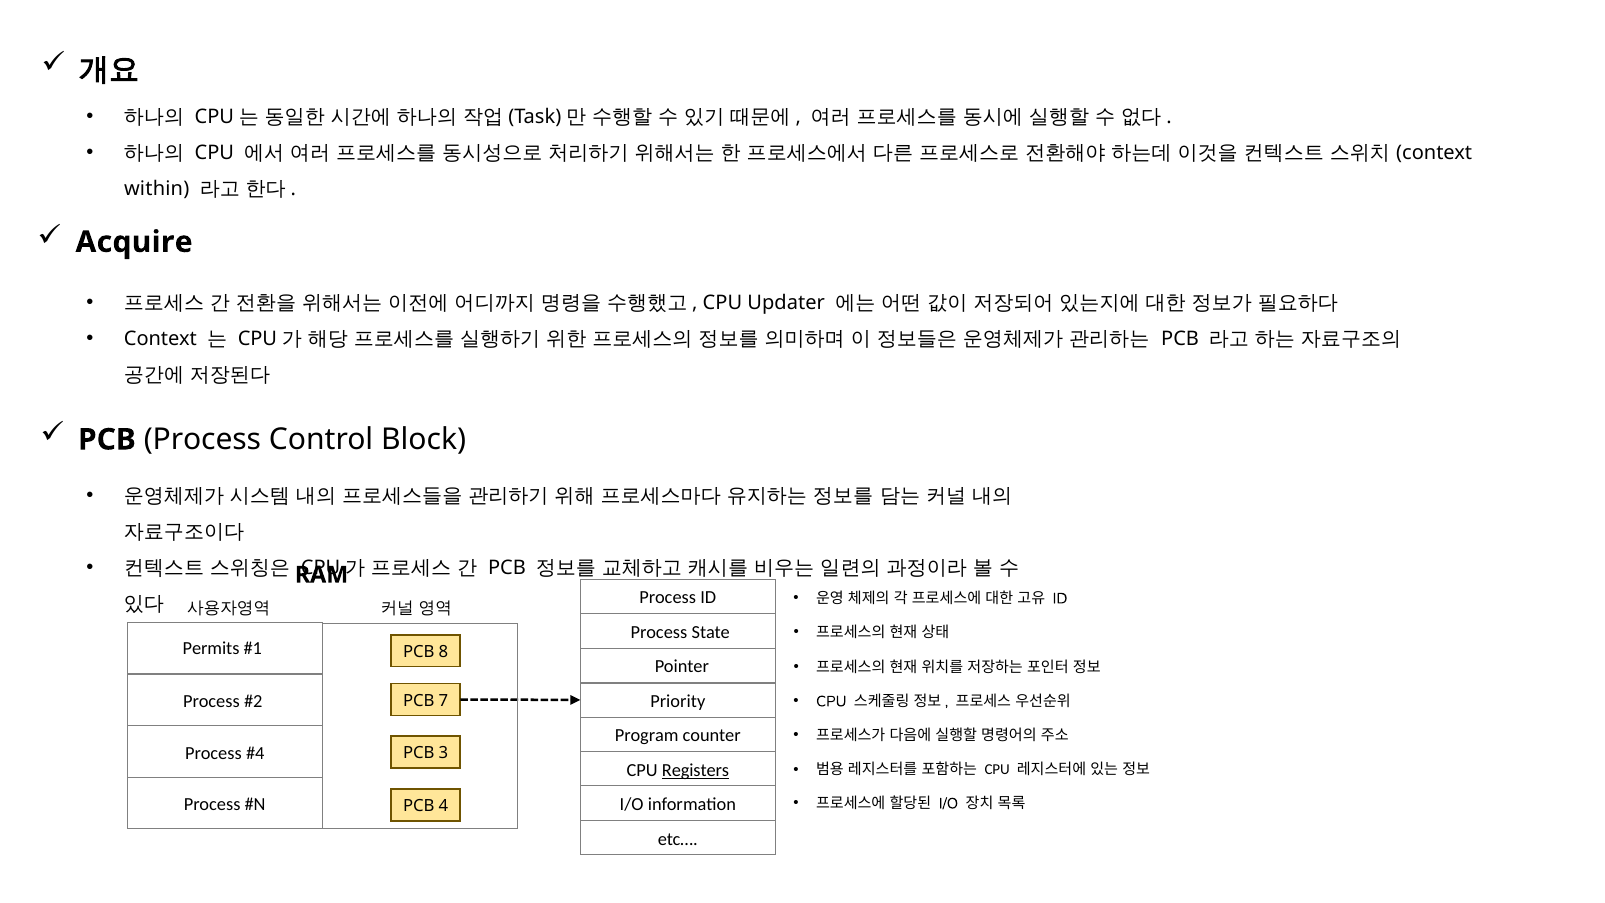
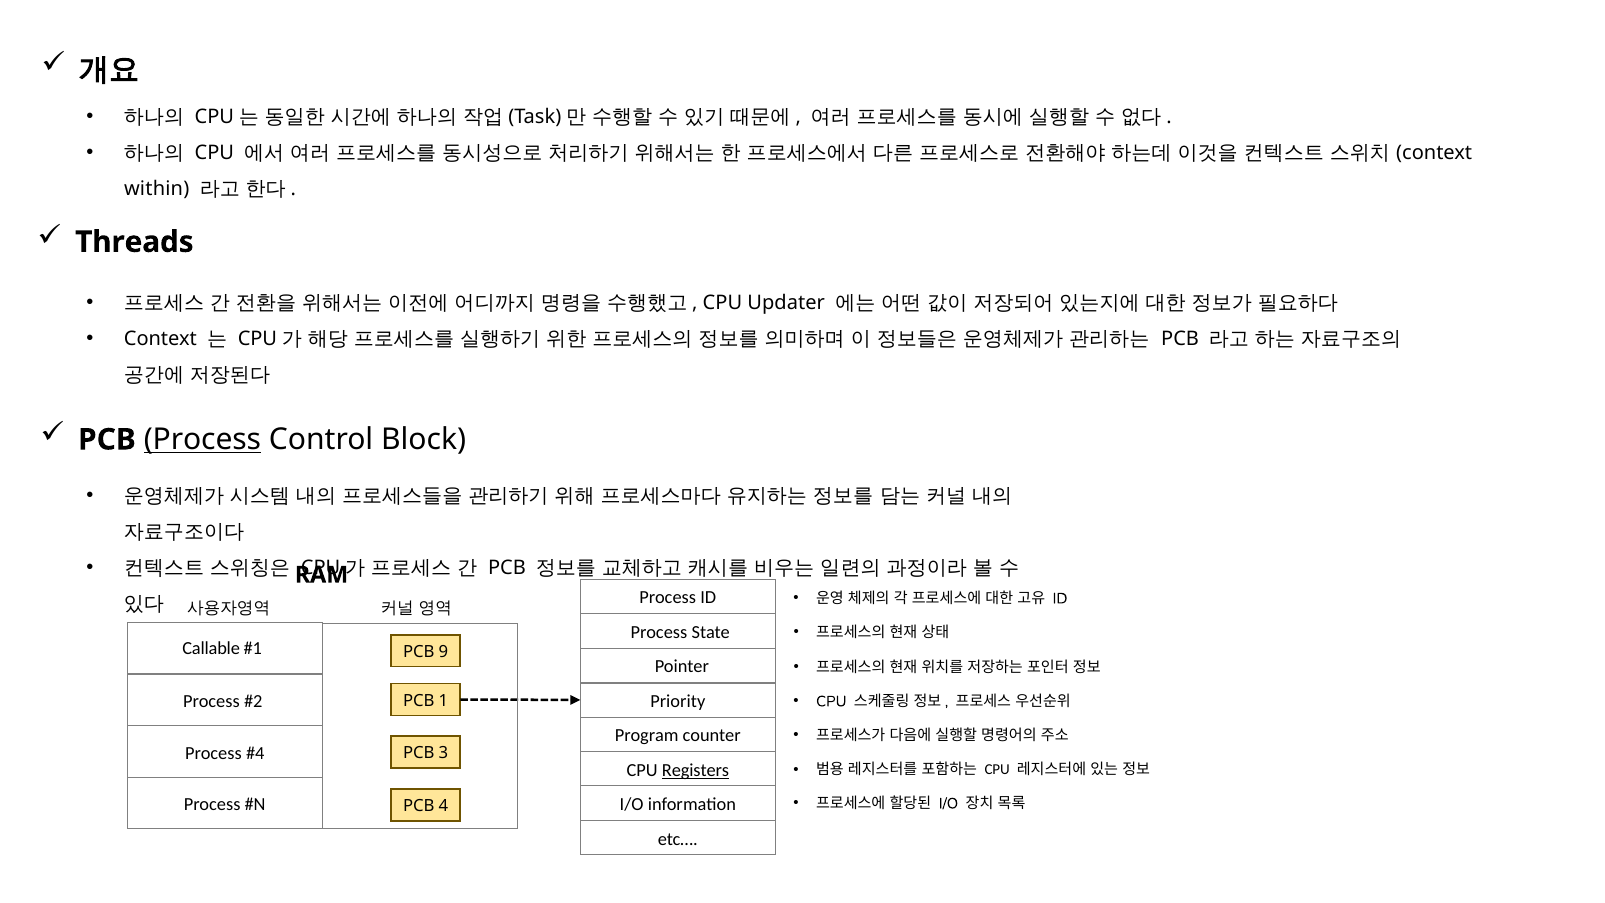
Acquire: Acquire -> Threads (134, 242)
Process underline: none -> present (202, 439)
Permits: Permits -> Callable (211, 648)
8: 8 -> 9 (443, 652)
7: 7 -> 1 (443, 701)
